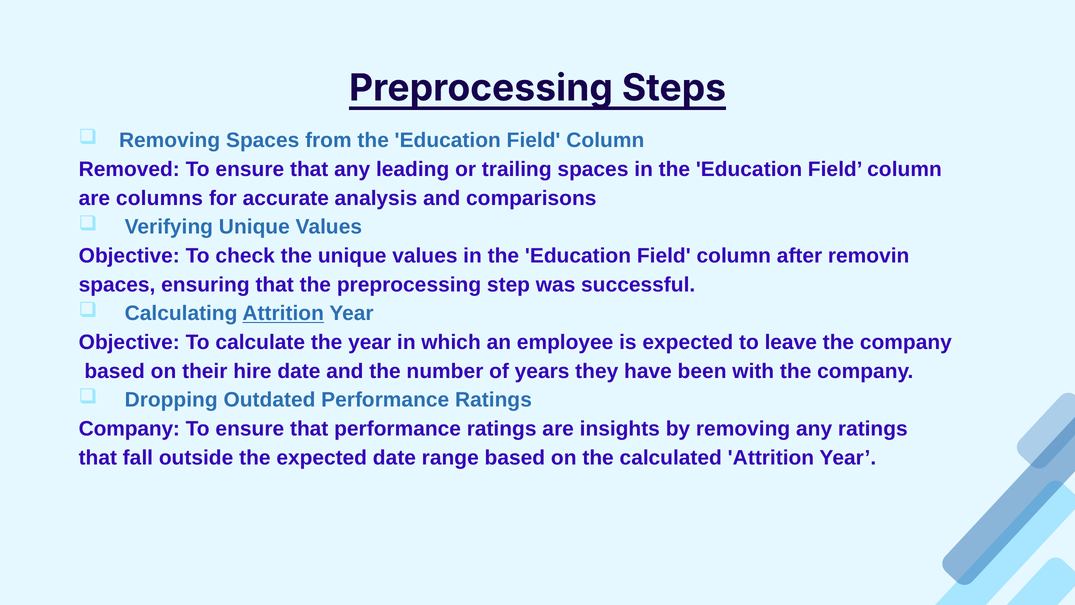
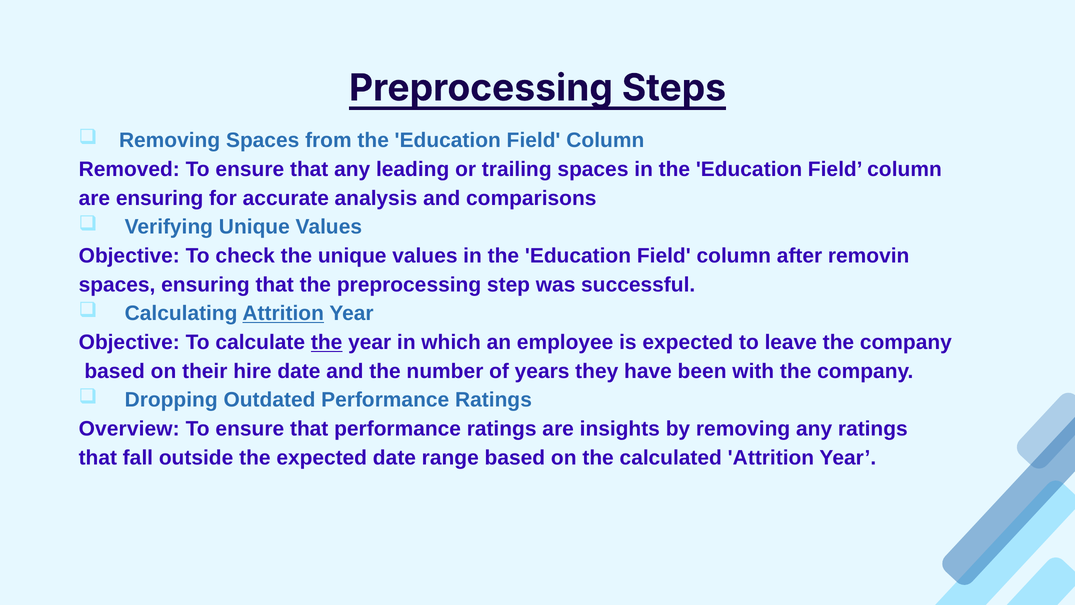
are columns: columns -> ensuring (160, 198)
the underline: none -> present (327, 342)
Company: Company -> Overview (129, 429)
